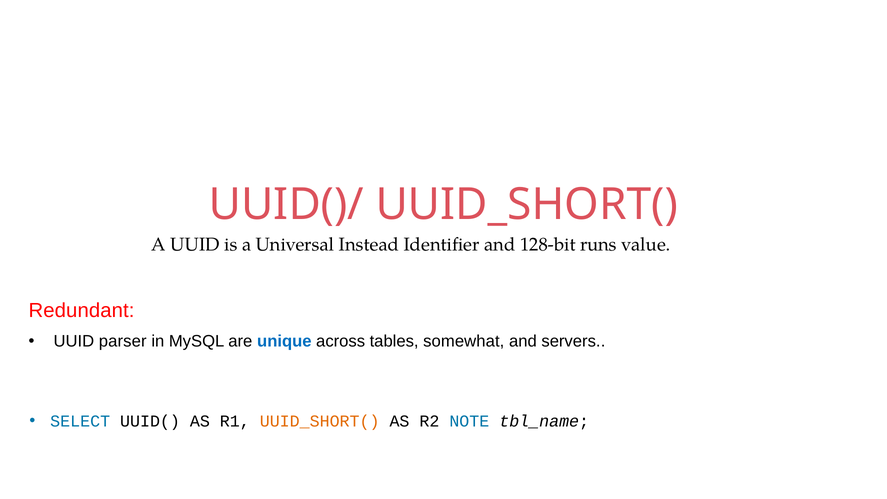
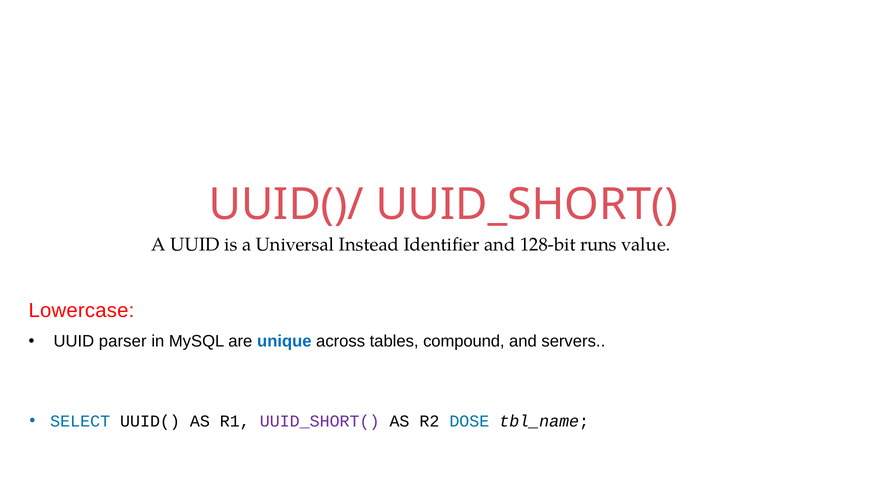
Redundant: Redundant -> Lowercase (81, 311)
somewhat: somewhat -> compound (464, 341)
UUID_SHORT( colour: orange -> purple (320, 421)
NOTE: NOTE -> DOSE (469, 421)
